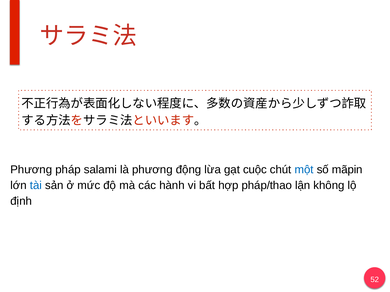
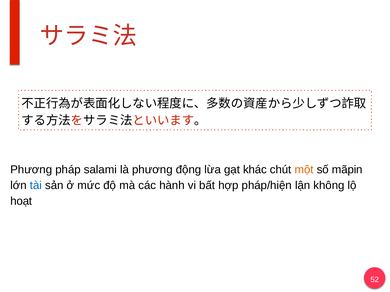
cuộc: cuộc -> khác (255, 170)
một colour: blue -> orange (304, 170)
pháp/thao: pháp/thao -> pháp/hiện (267, 186)
định: định -> hoạt (21, 201)
